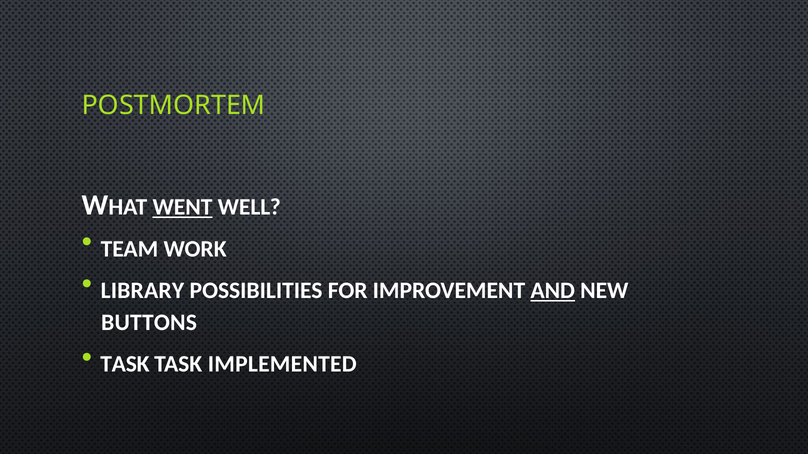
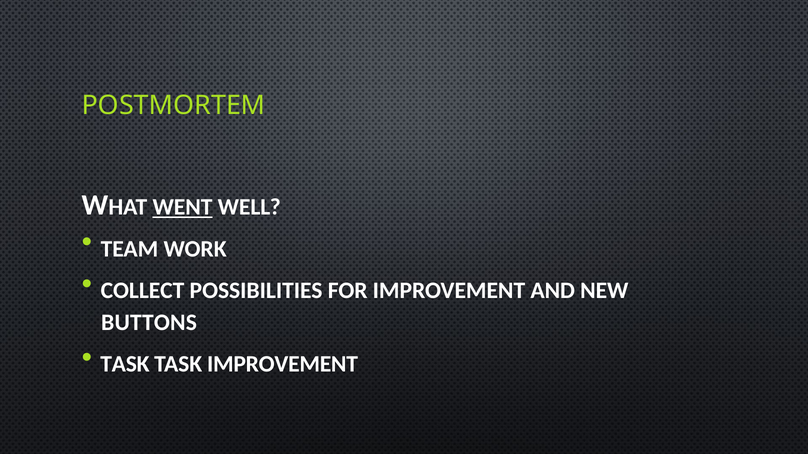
LIBRARY: LIBRARY -> COLLECT (143, 291)
AND underline: present -> none (553, 291)
TASK IMPLEMENTED: IMPLEMENTED -> IMPROVEMENT (282, 365)
